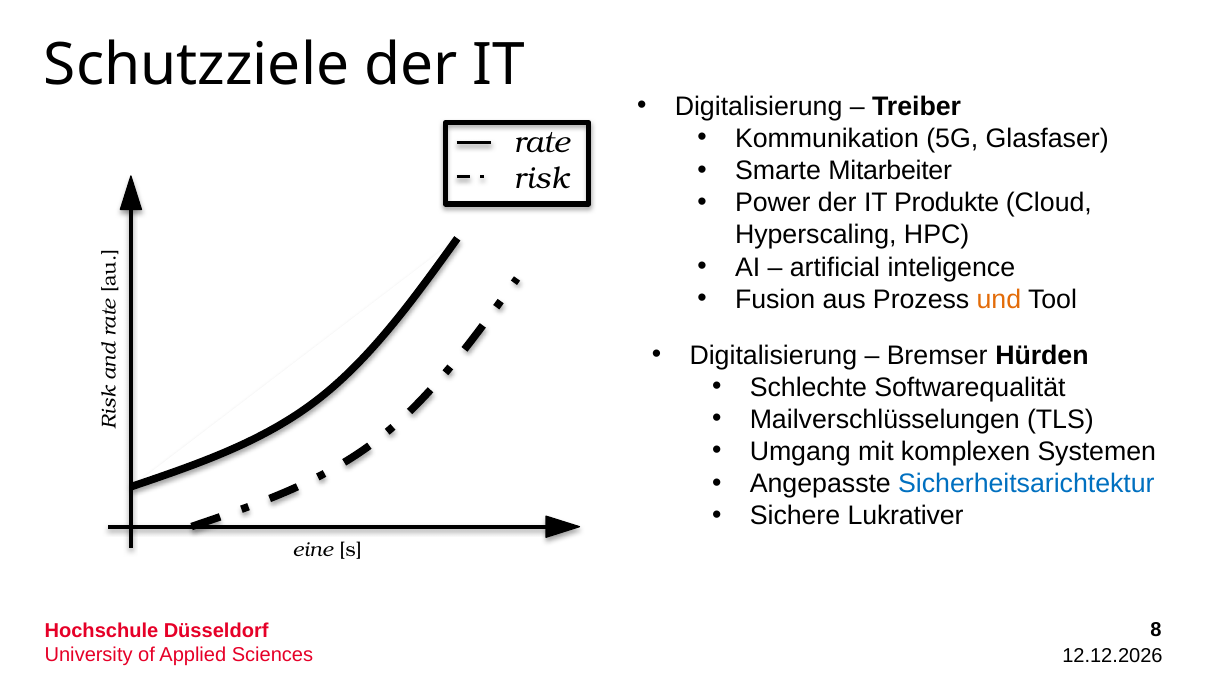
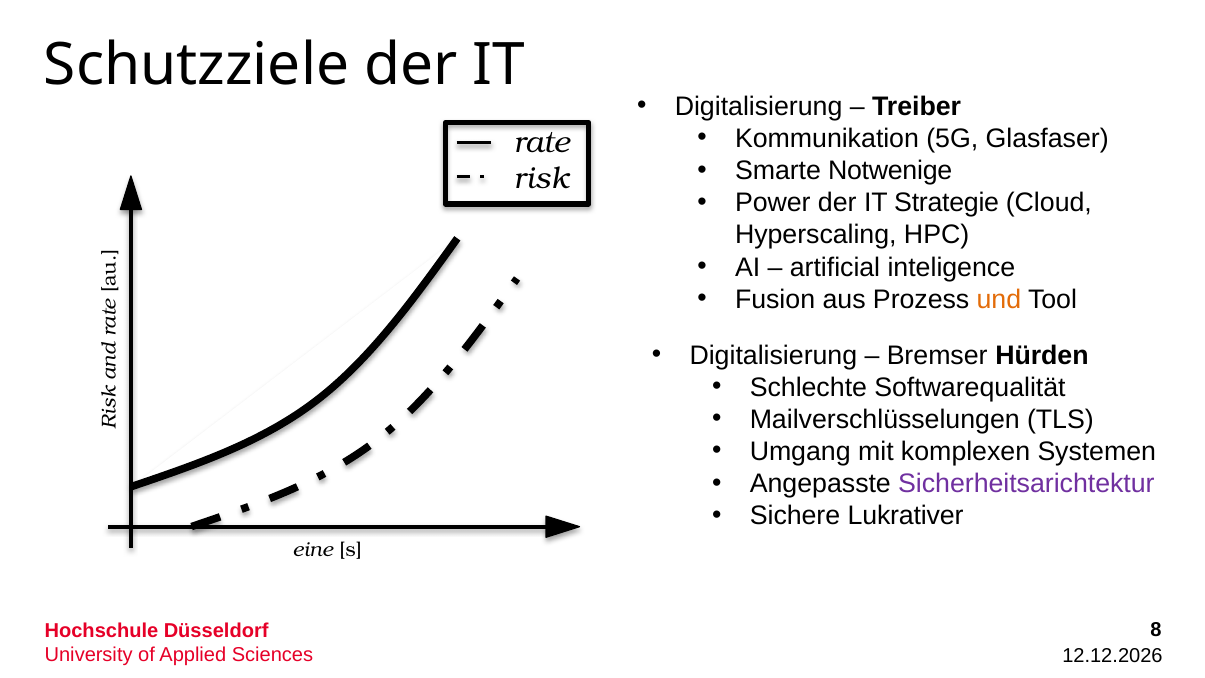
Mitarbeiter: Mitarbeiter -> Notwenige (890, 171)
Produkte: Produkte -> Strategie (947, 203)
Sicherheitsarichtektur colour: blue -> purple (1026, 484)
